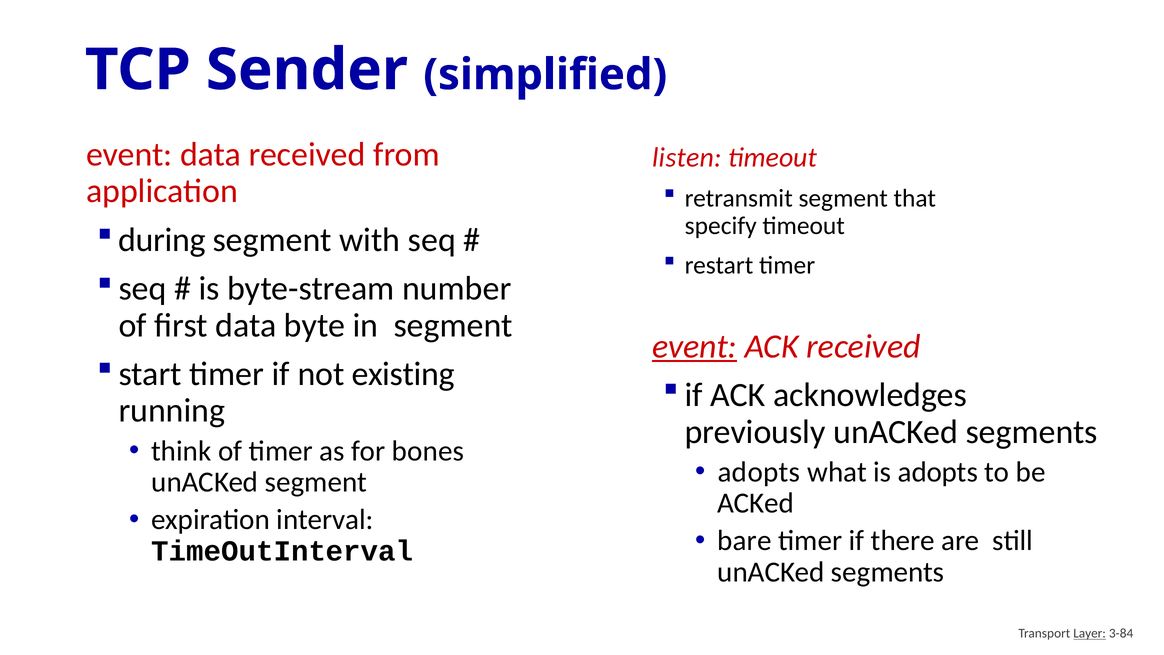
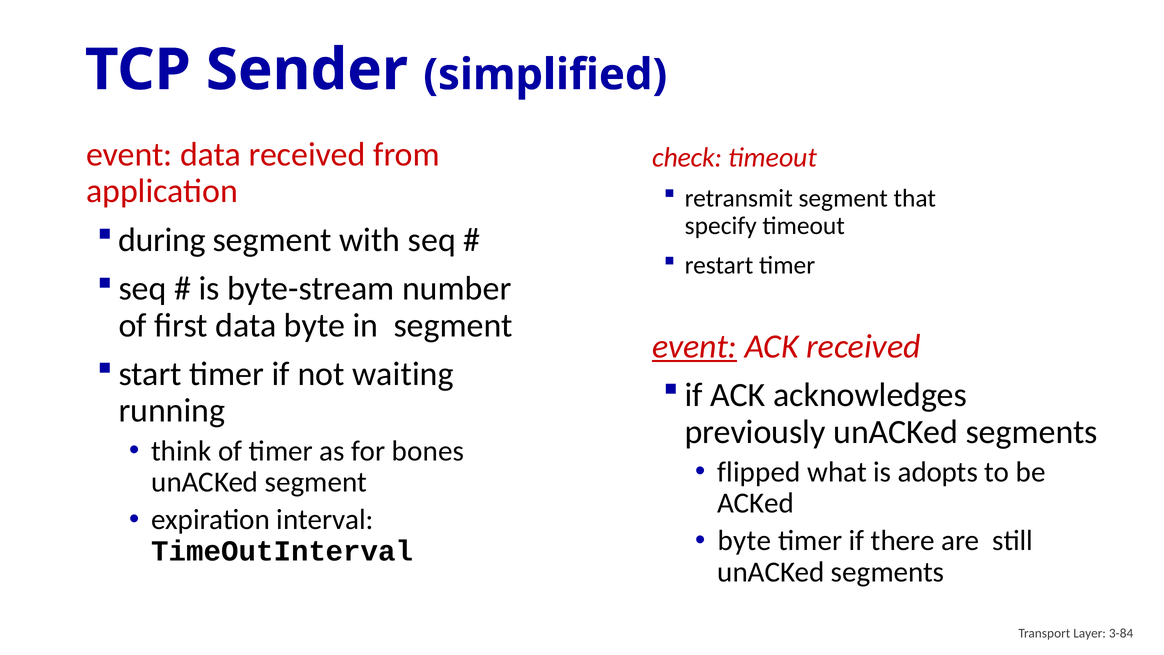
listen: listen -> check (687, 157)
existing: existing -> waiting (403, 374)
adopts: adopts -> flipped (759, 472)
bare: bare -> byte (744, 541)
Layer underline: present -> none (1090, 633)
